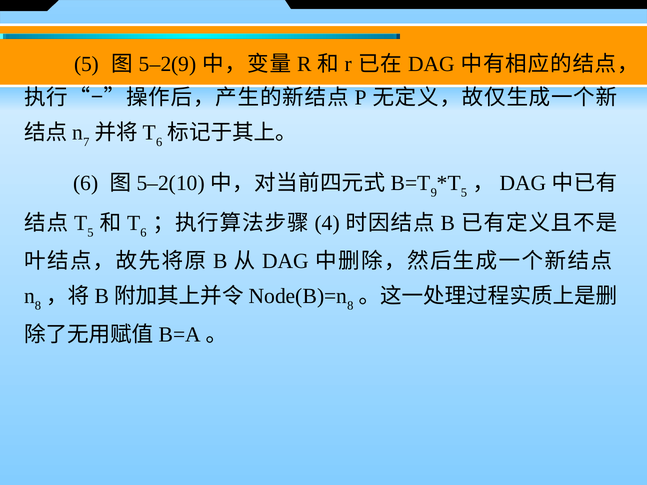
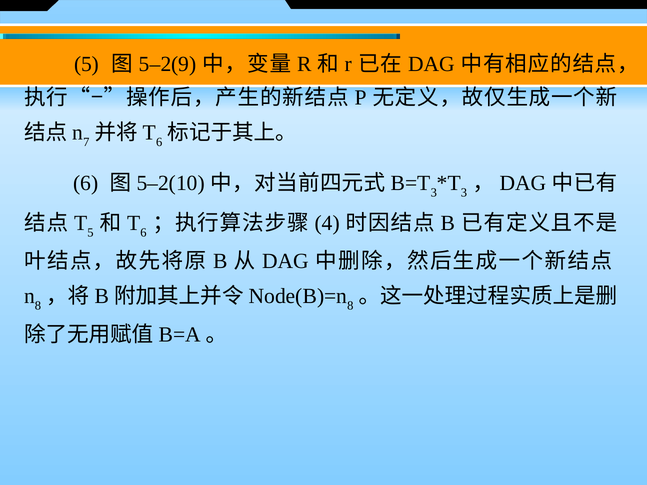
9: 9 -> 3 (434, 193)
5: 5 -> 3 (464, 193)
